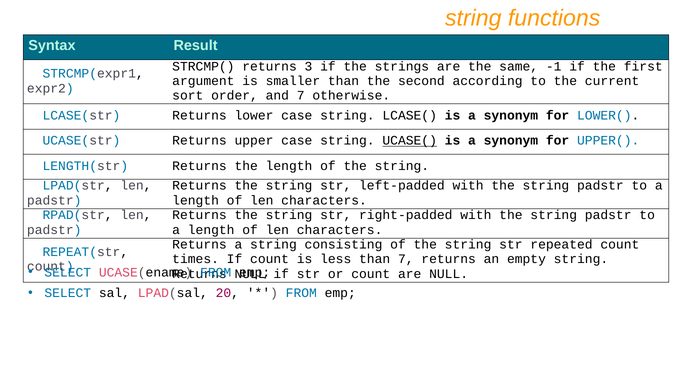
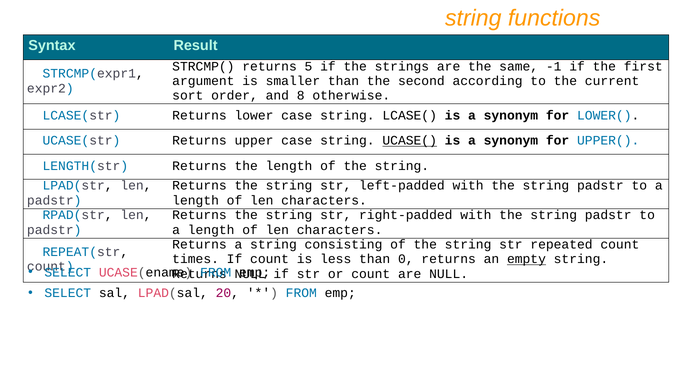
3: 3 -> 5 (308, 66)
and 7: 7 -> 8 (301, 96)
than 7: 7 -> 0 (406, 259)
empty underline: none -> present (526, 259)
